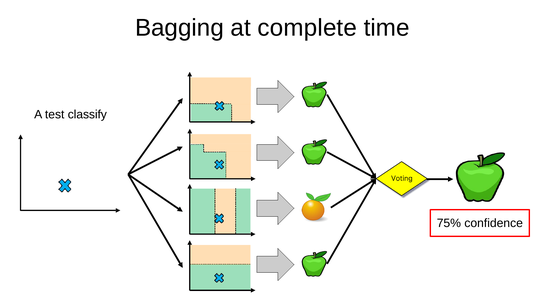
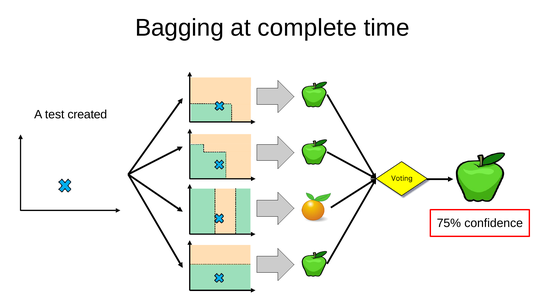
classify: classify -> created (87, 114)
